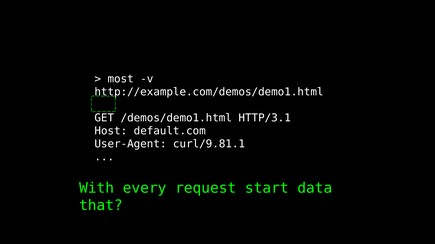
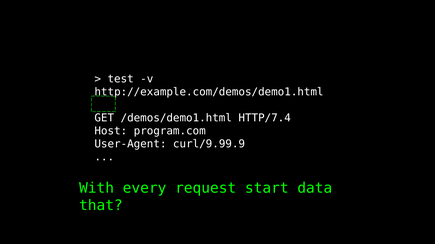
most: most -> test (121, 79)
HTTP/3.1: HTTP/3.1 -> HTTP/7.4 (265, 118)
default.com: default.com -> program.com (170, 131)
curl/9.81.1: curl/9.81.1 -> curl/9.99.9 (209, 144)
